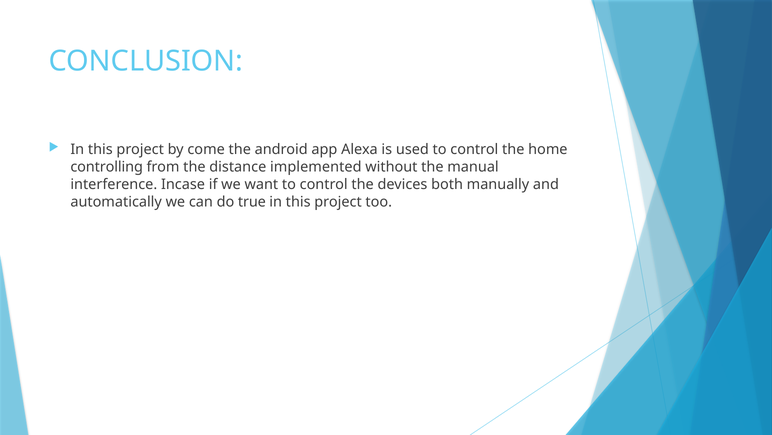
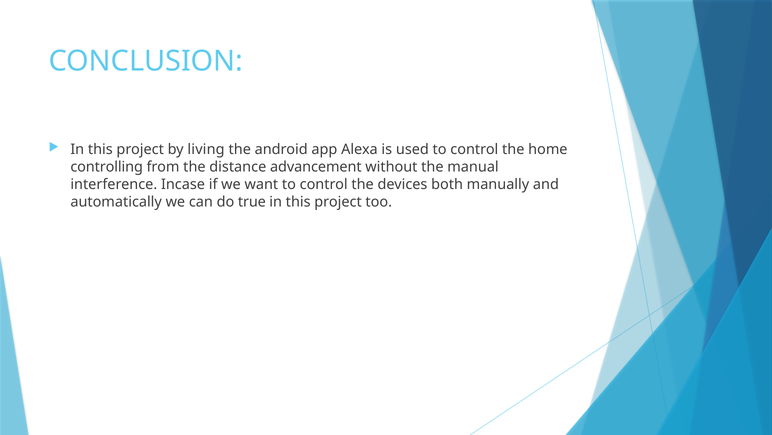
come: come -> living (206, 149)
implemented: implemented -> advancement (316, 167)
